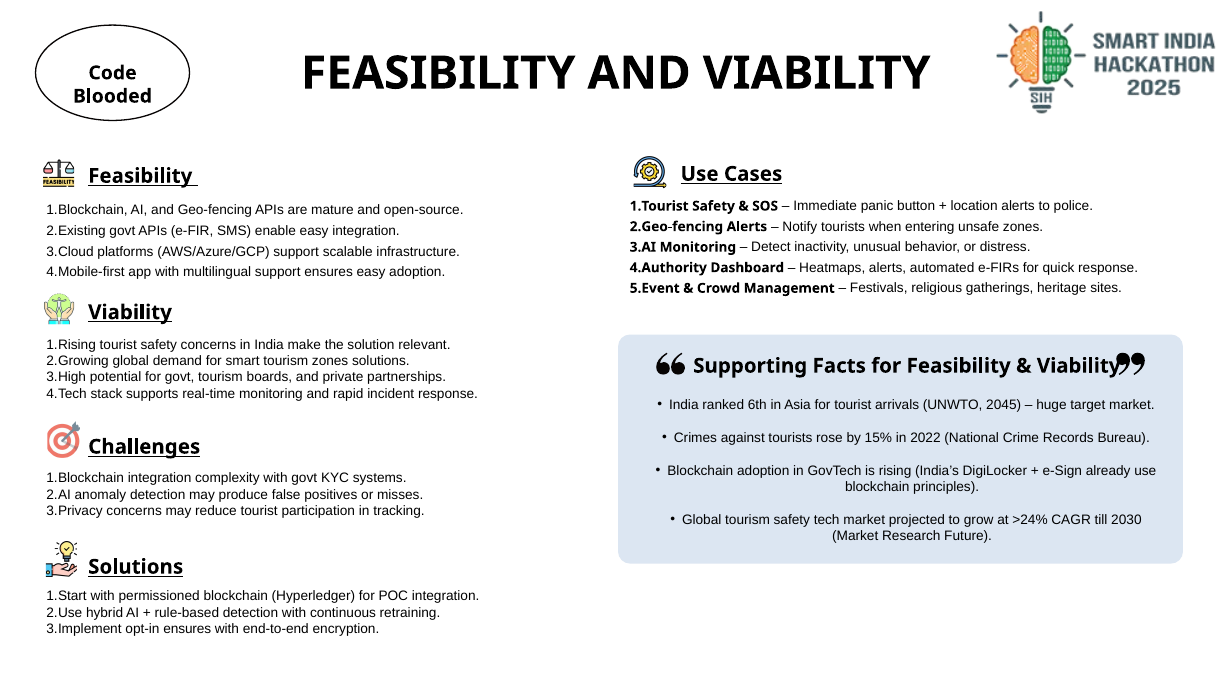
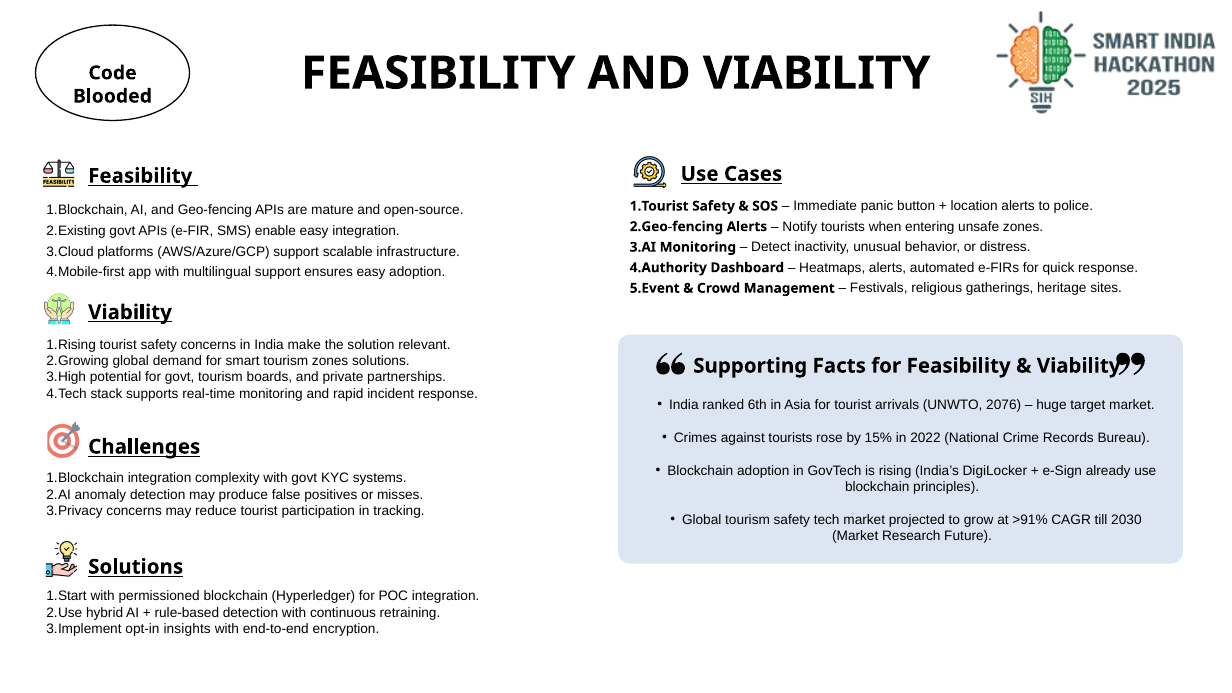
2045: 2045 -> 2076 (1004, 405)
>24%: >24% -> >91% (1030, 520)
opt-in ensures: ensures -> insights (187, 629)
